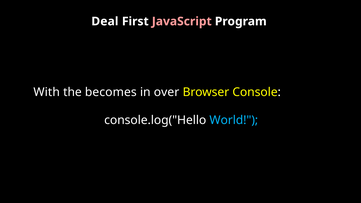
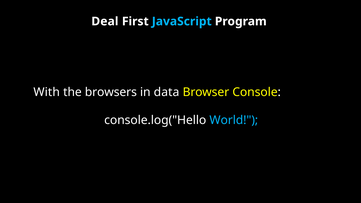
JavaScript colour: pink -> light blue (182, 21)
becomes: becomes -> browsers (111, 92)
over: over -> data (167, 92)
